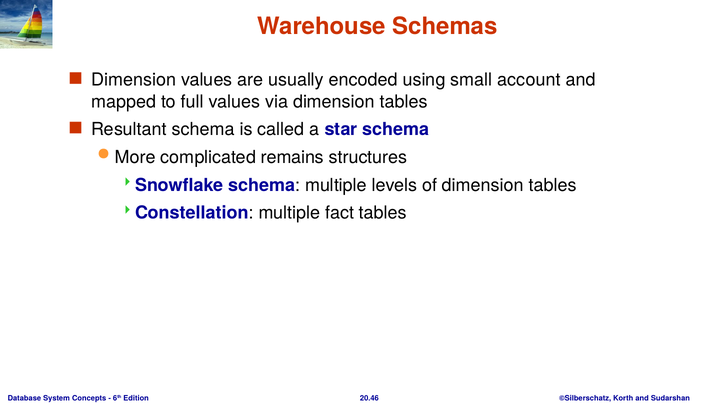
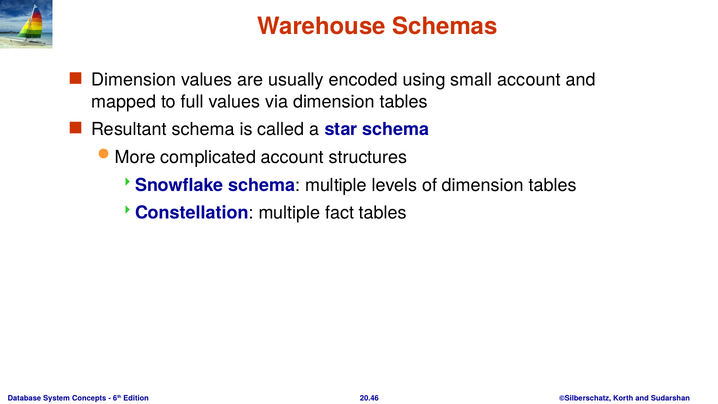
complicated remains: remains -> account (292, 157)
